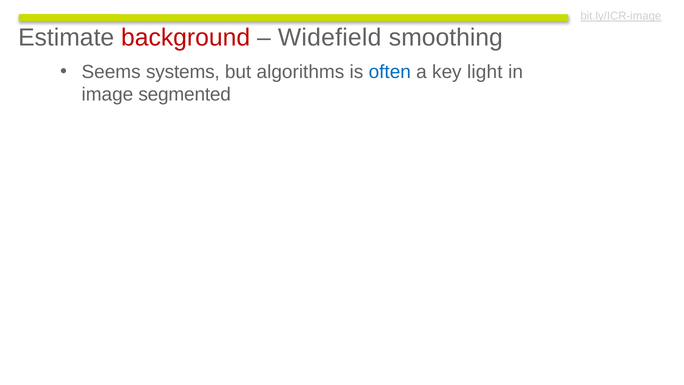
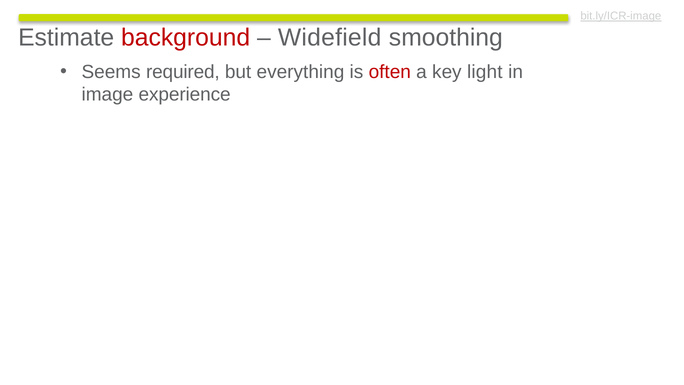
systems: systems -> required (183, 72)
algorithms: algorithms -> everything (300, 72)
often colour: blue -> red (390, 72)
segmented: segmented -> experience (185, 95)
